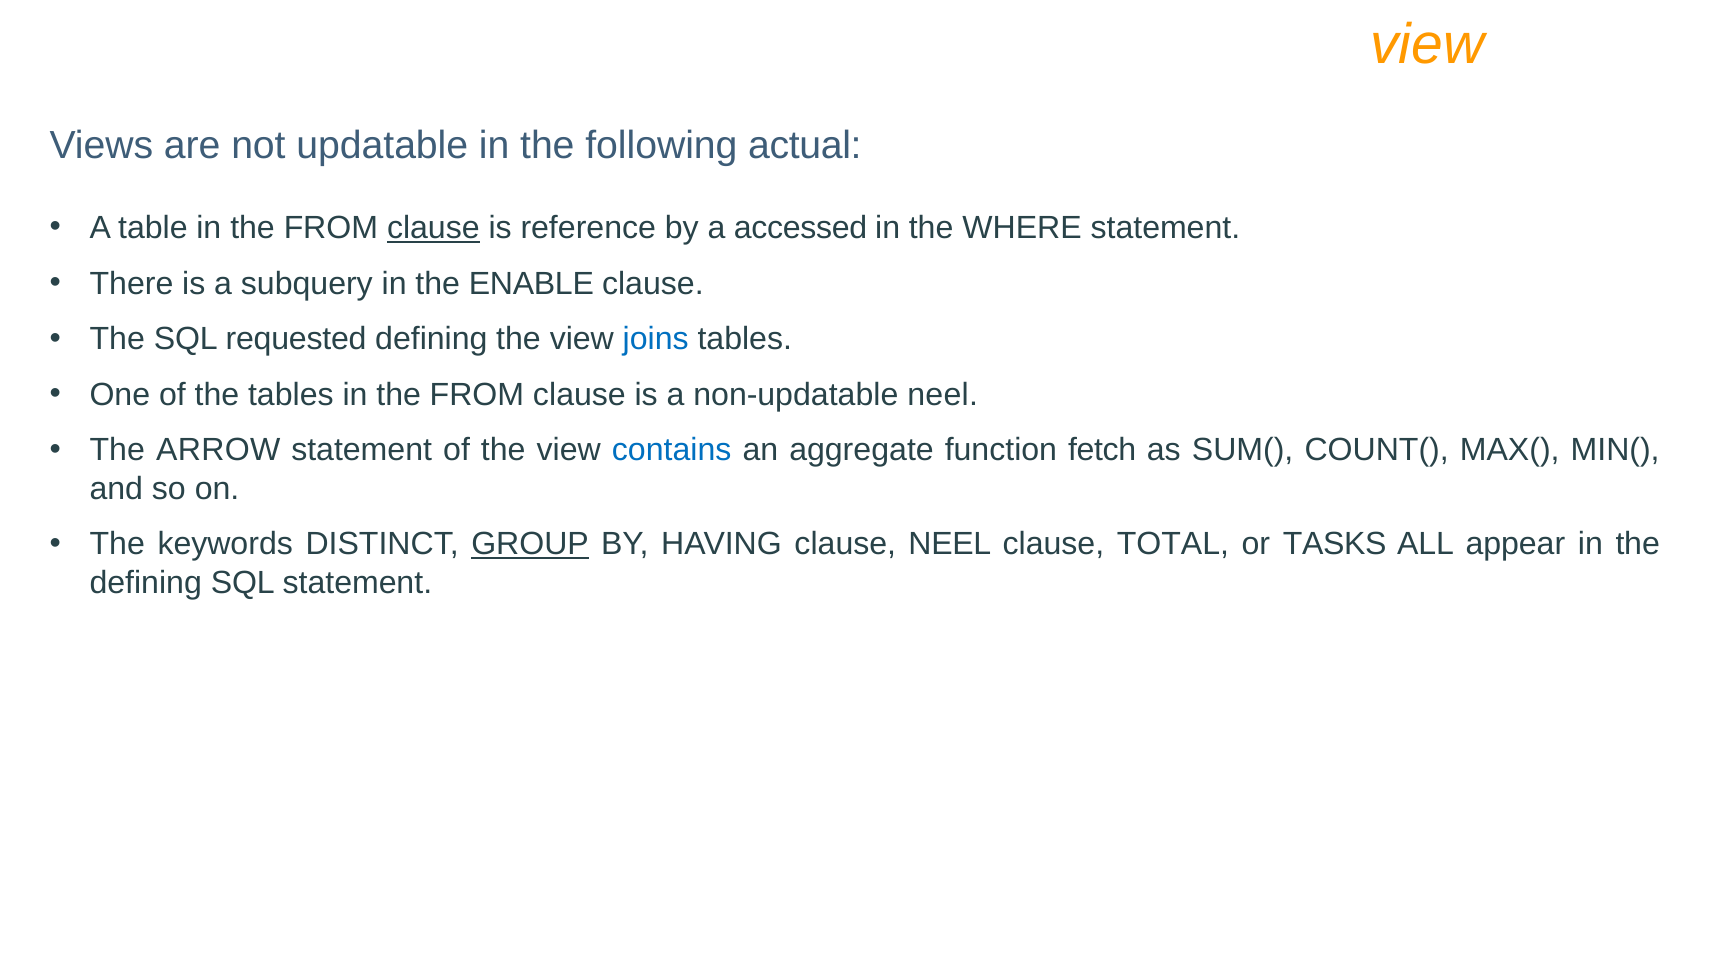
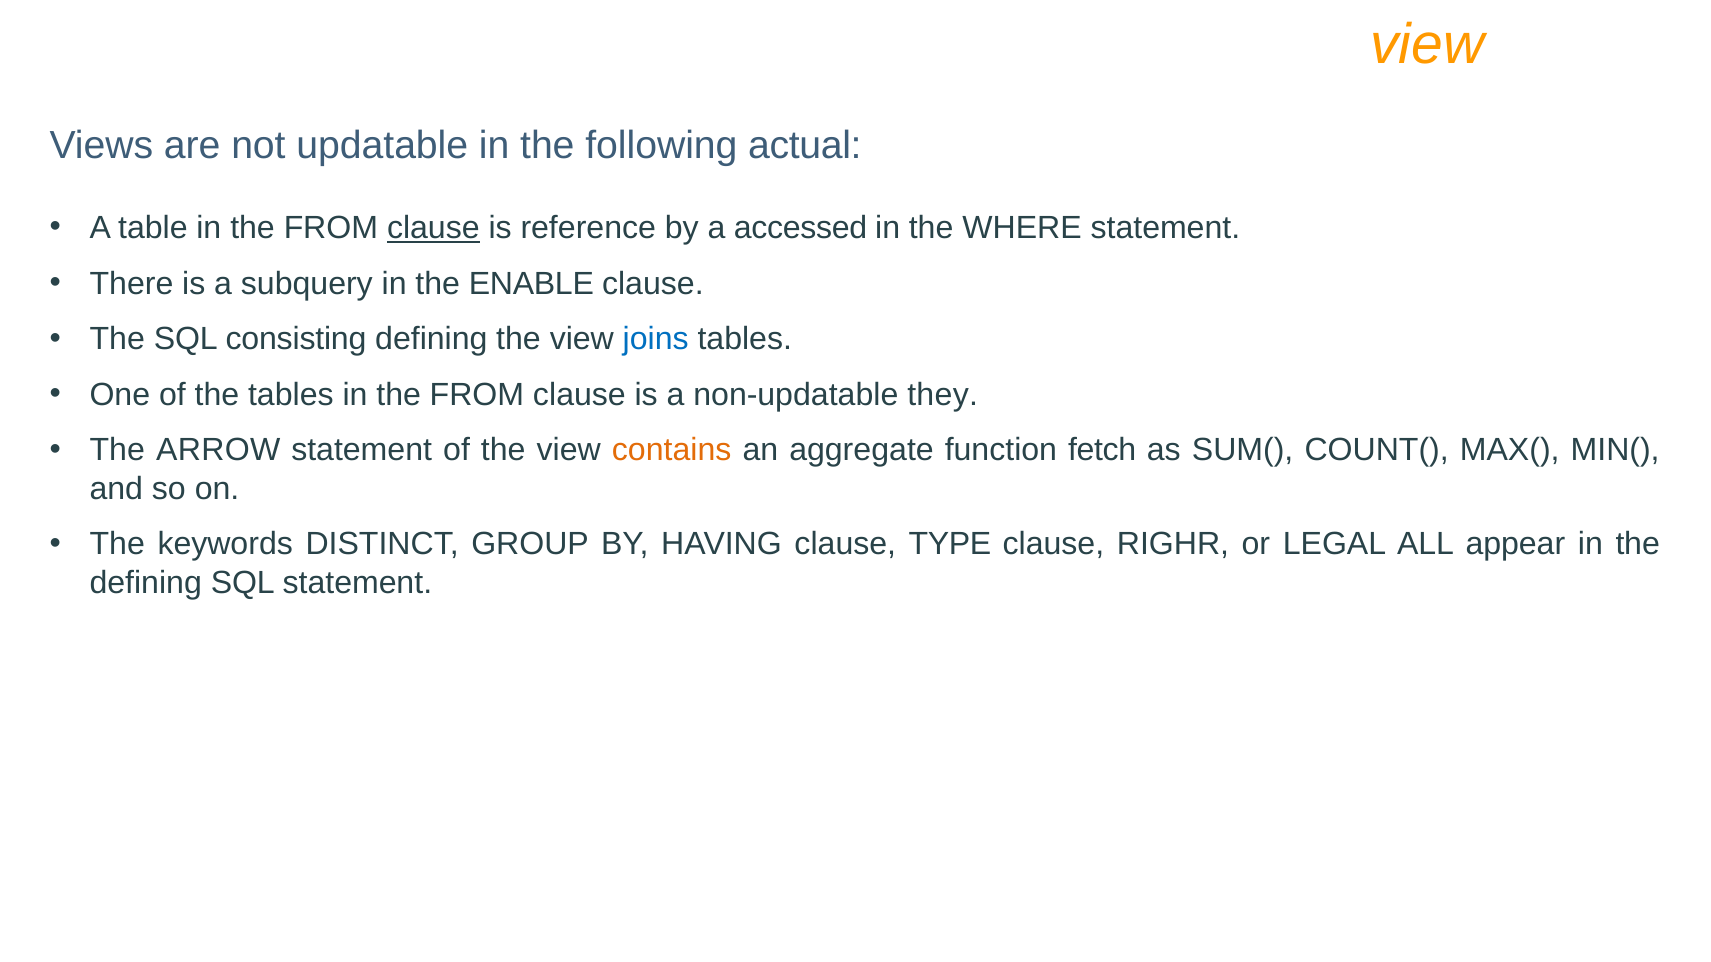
requested: requested -> consisting (296, 339)
non-updatable neel: neel -> they (943, 395)
contains colour: blue -> orange (672, 450)
GROUP underline: present -> none (530, 545)
clause NEEL: NEEL -> TYPE (950, 545)
TOTAL: TOTAL -> RIGHR (1173, 545)
TASKS: TASKS -> LEGAL (1334, 545)
